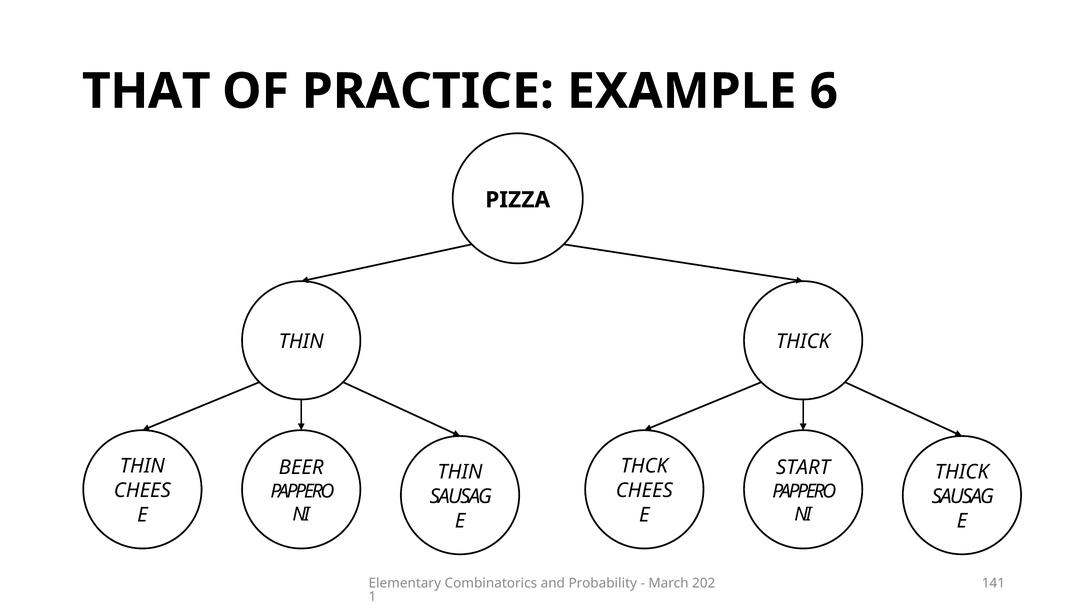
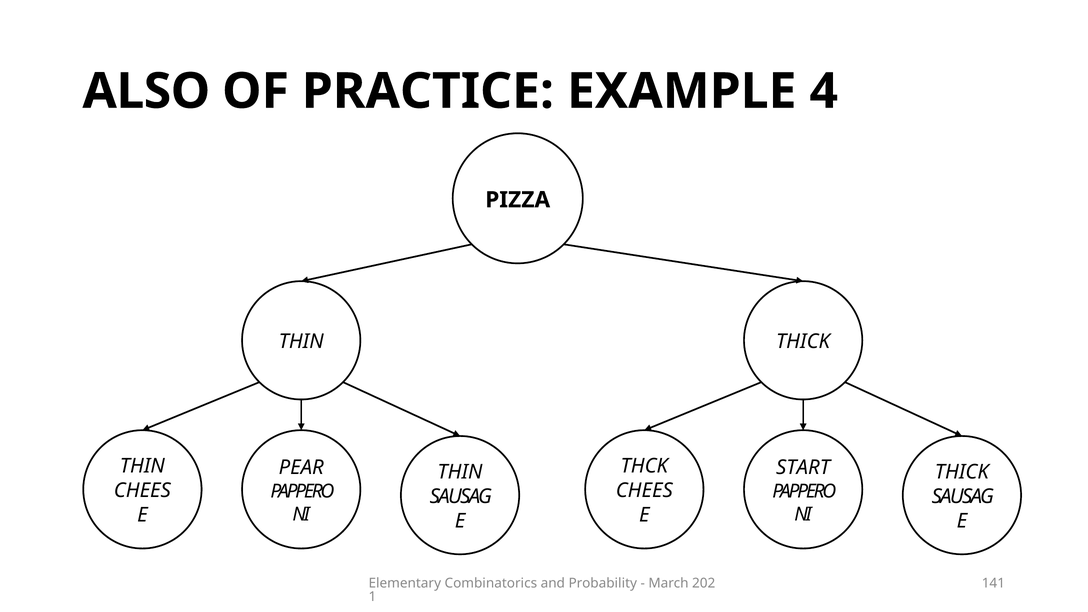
THAT: THAT -> ALSO (146, 91)
6: 6 -> 4 (824, 91)
BEER: BEER -> PEAR (301, 468)
